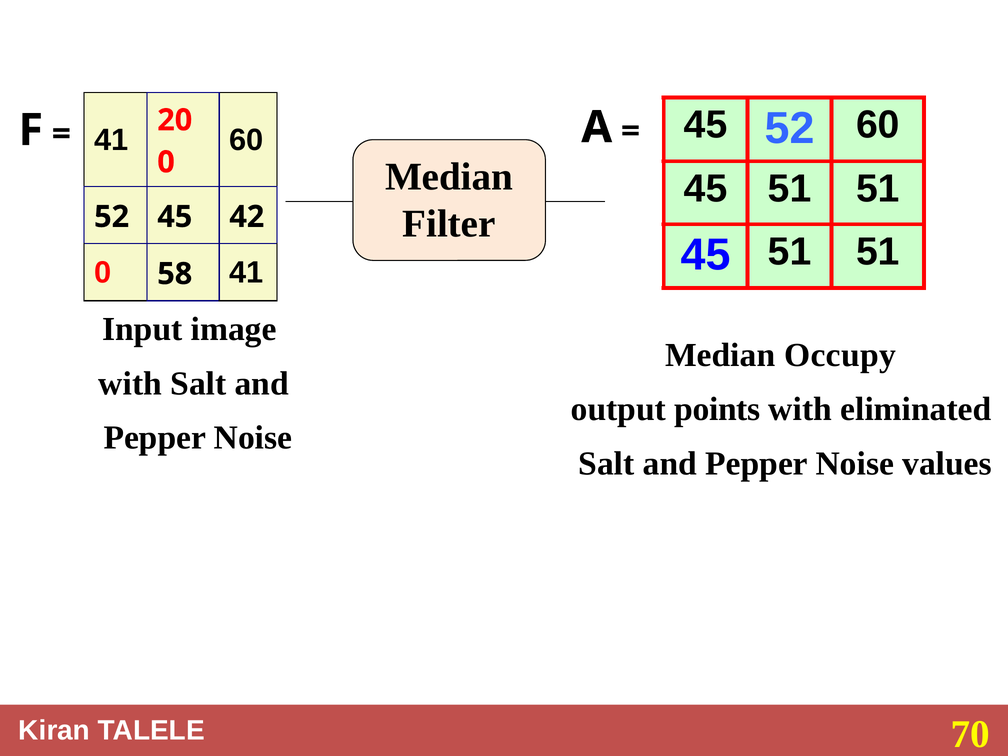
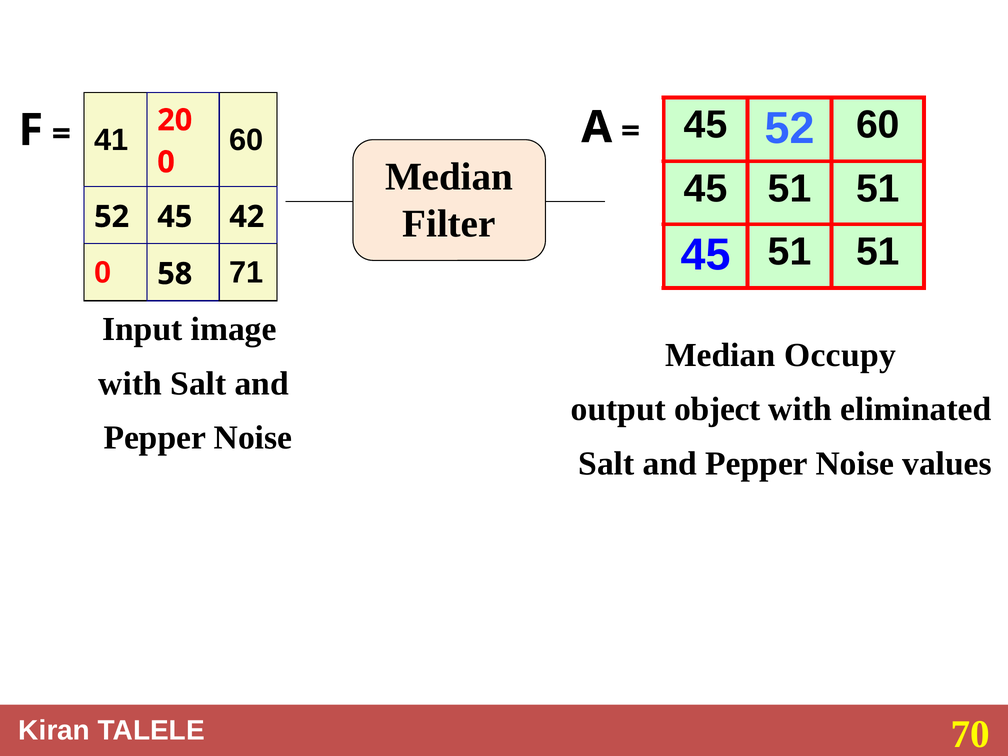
58 41: 41 -> 71 (246, 273)
points: points -> object (717, 409)
